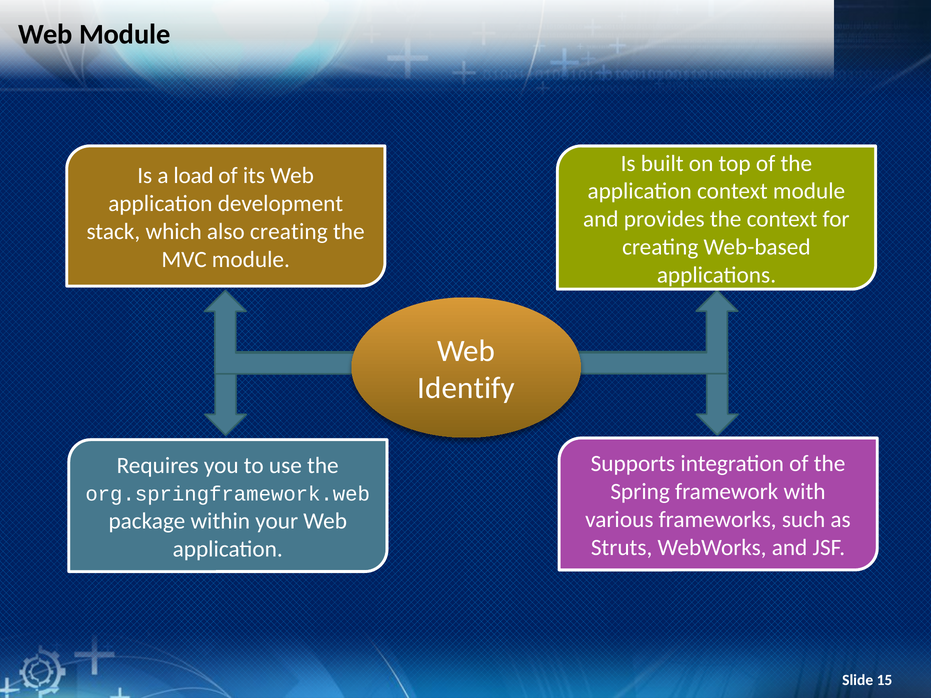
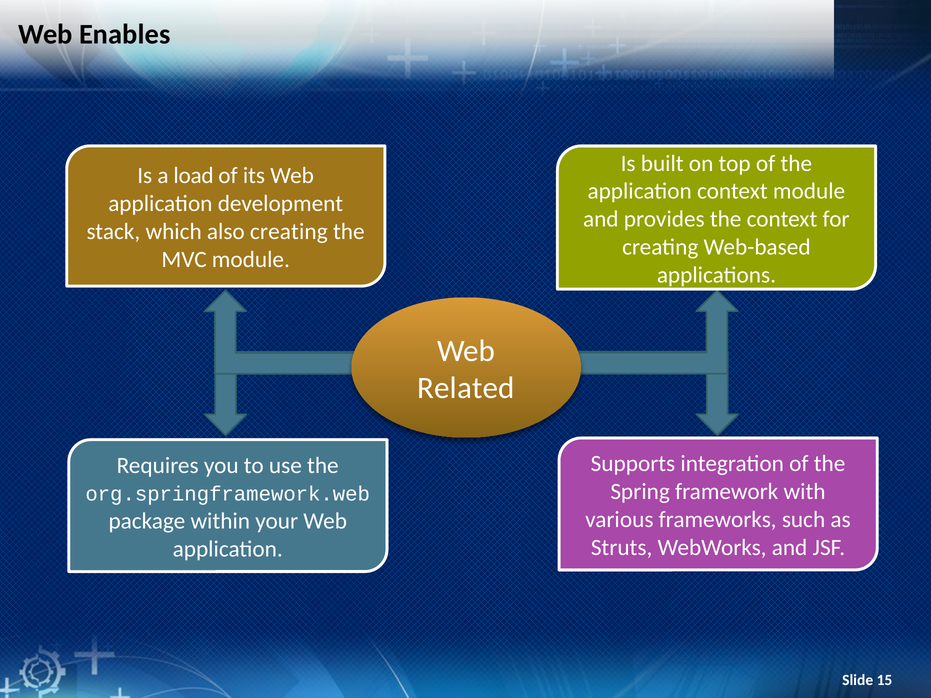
Web Module: Module -> Enables (125, 34)
Identify: Identify -> Related (466, 388)
